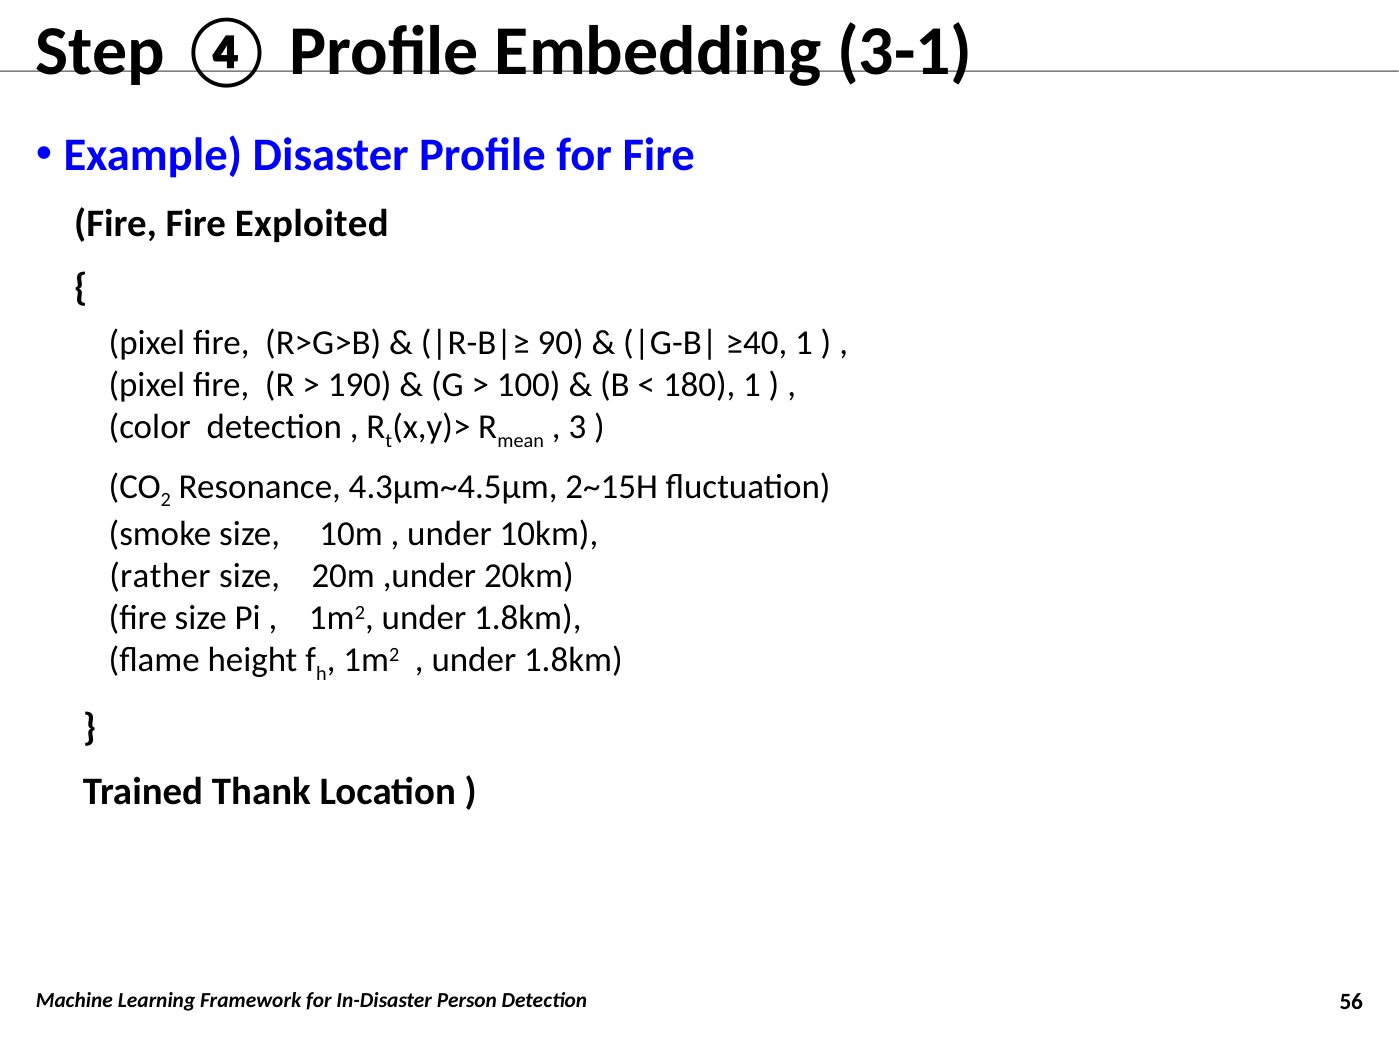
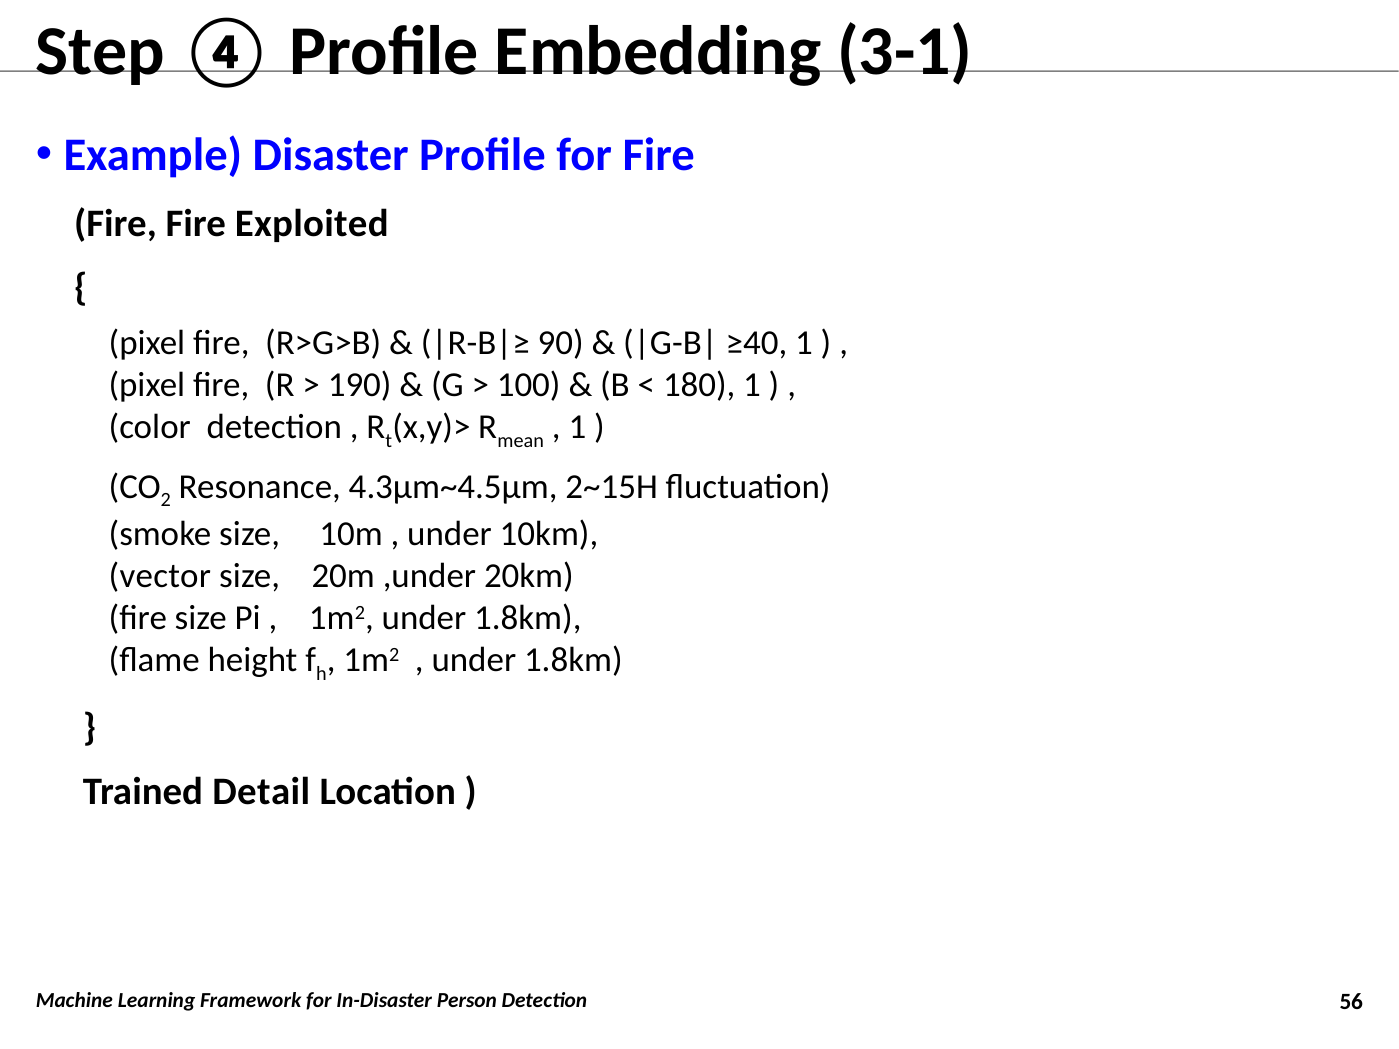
3: 3 -> 1 (577, 427)
rather: rather -> vector (160, 576)
Thank: Thank -> Detail (261, 792)
